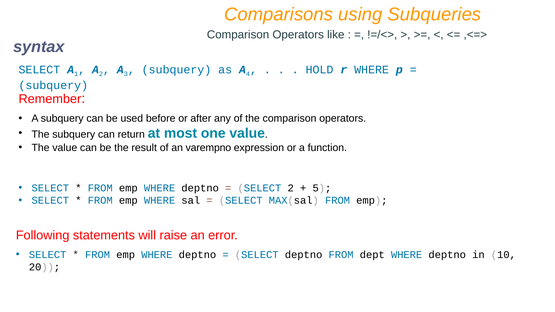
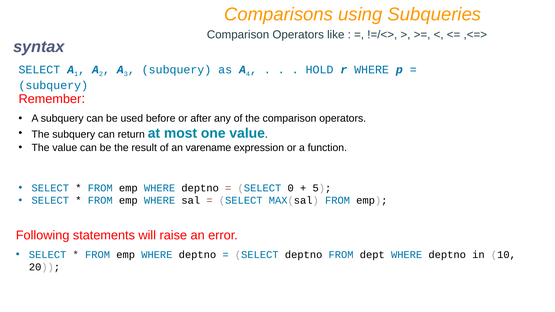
varempno: varempno -> varename (208, 148)
SELECT 2: 2 -> 0 (291, 188)
